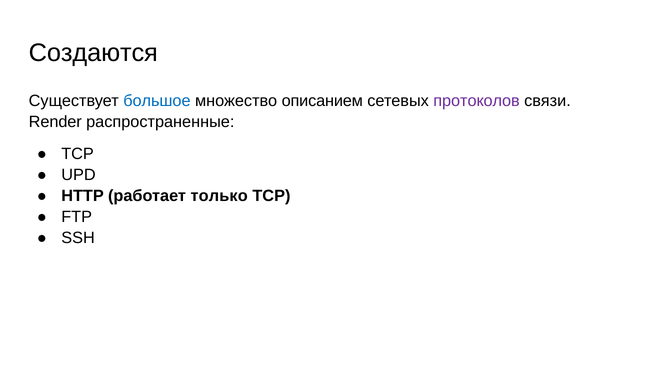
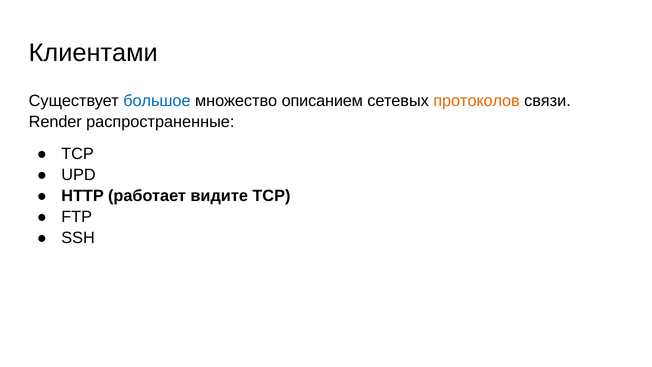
Создаются: Создаются -> Клиентами (93, 53)
протоколов colour: purple -> orange (477, 101)
только: только -> видите (219, 196)
